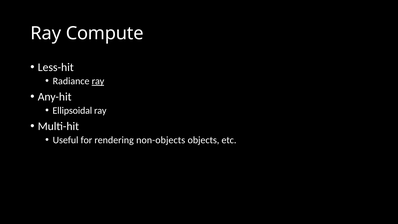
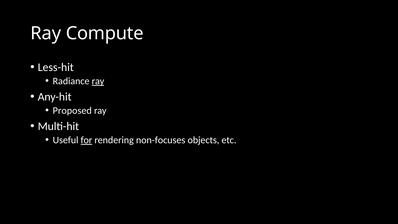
Ellipsoidal: Ellipsoidal -> Proposed (72, 111)
for underline: none -> present (86, 140)
non-objects: non-objects -> non-focuses (161, 140)
